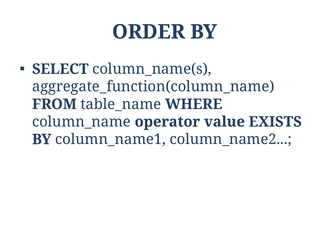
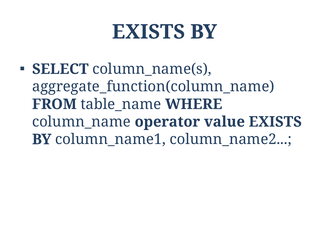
ORDER: ORDER -> EXISTS (148, 32)
